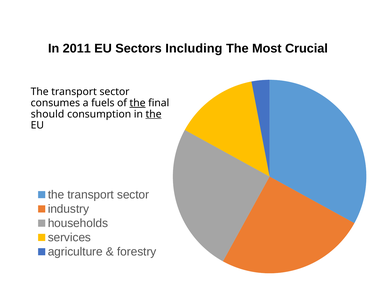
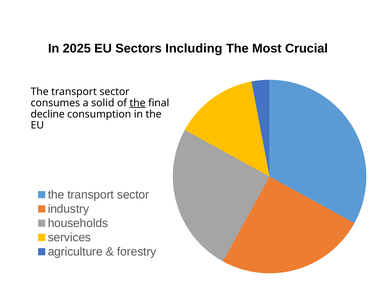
2011: 2011 -> 2025 (77, 48)
fuels: fuels -> solid (103, 103)
should: should -> decline (48, 114)
the underline: present -> none (154, 114)
